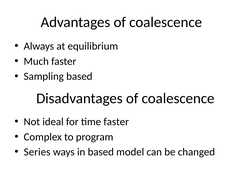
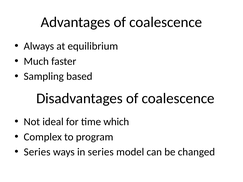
time faster: faster -> which (116, 122)
in based: based -> series (101, 152)
